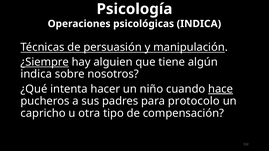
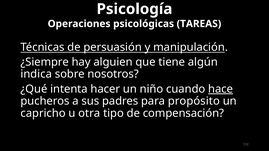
psicológicas INDICA: INDICA -> TAREAS (199, 24)
¿Siempre underline: present -> none (45, 62)
protocolo: protocolo -> propósito (194, 101)
